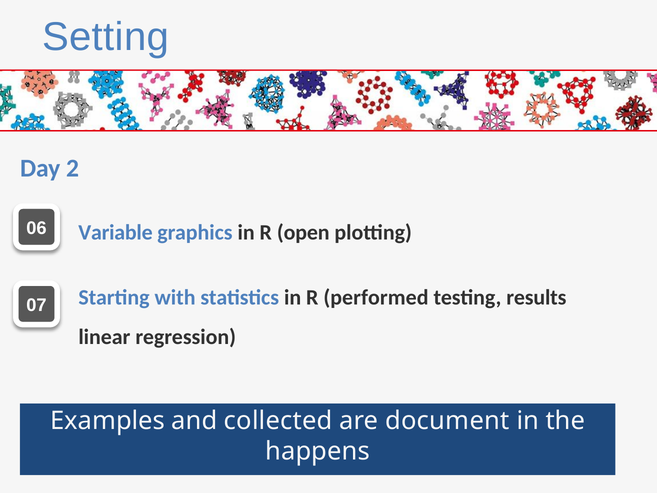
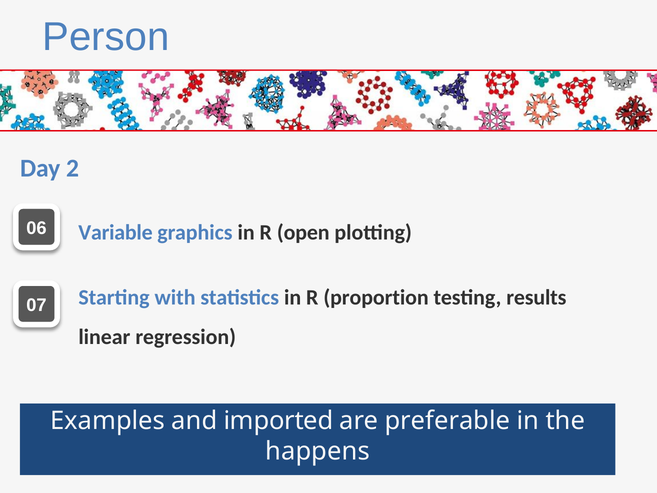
Setting: Setting -> Person (106, 37)
performed: performed -> proportion (376, 297)
collected: collected -> imported (278, 421)
document: document -> preferable (447, 421)
